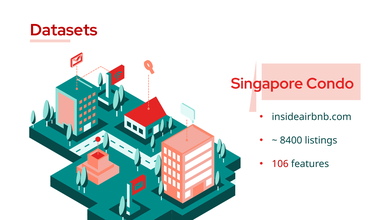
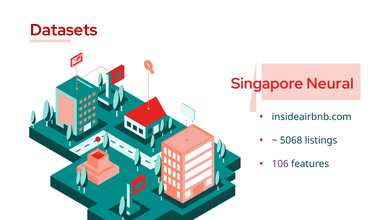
Condo: Condo -> Neural (330, 84)
8400: 8400 -> 5068 (291, 140)
106 colour: red -> purple (280, 164)
